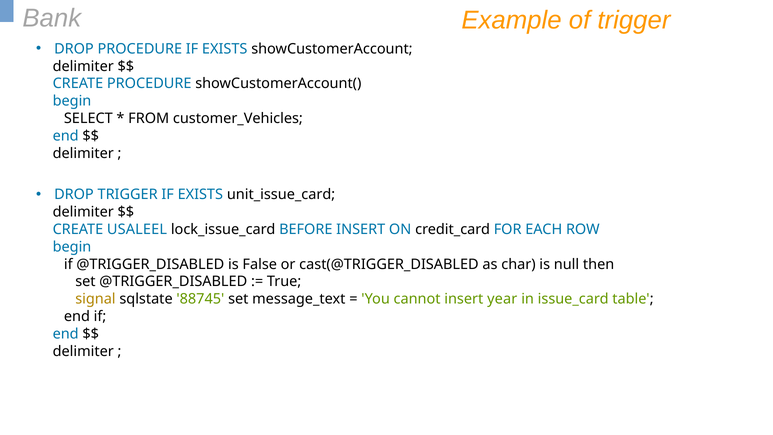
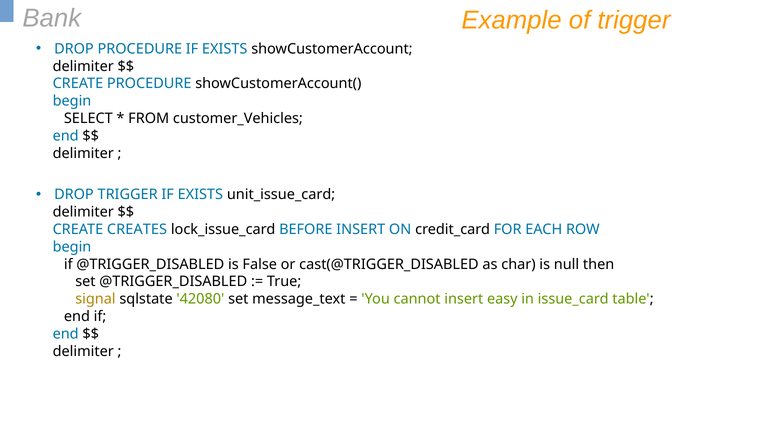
USALEEL: USALEEL -> CREATES (137, 229)
88745: 88745 -> 42080 (200, 299)
year: year -> easy (502, 299)
